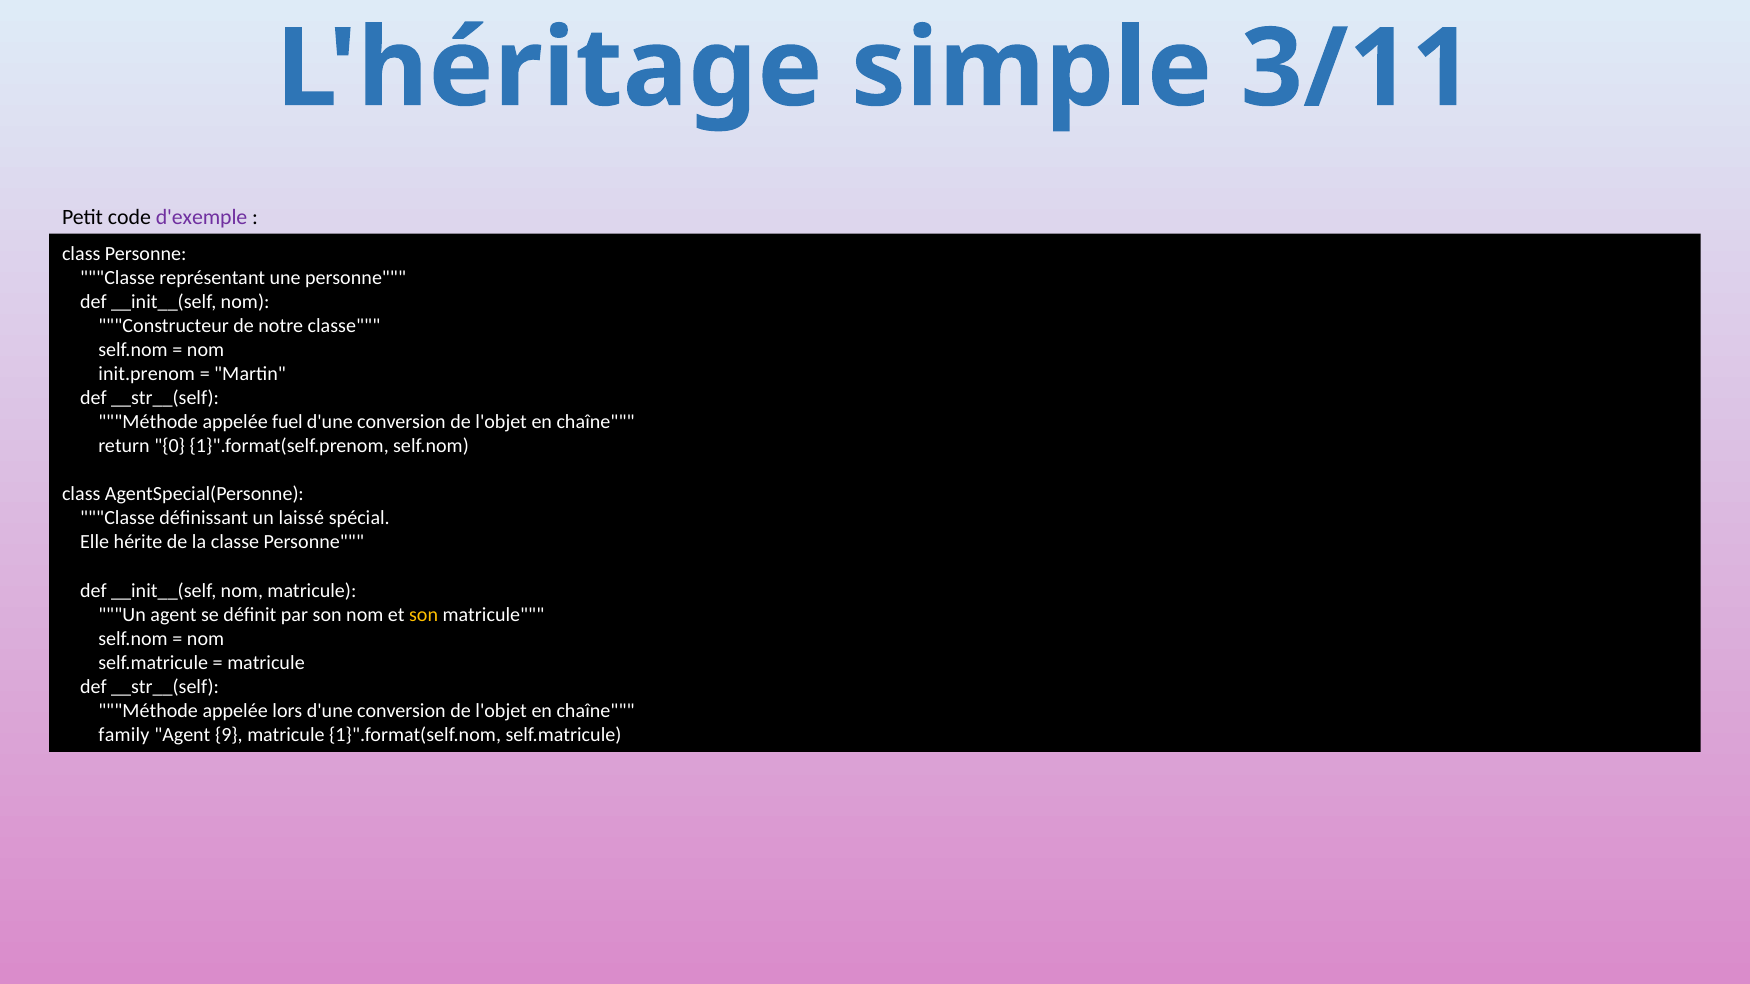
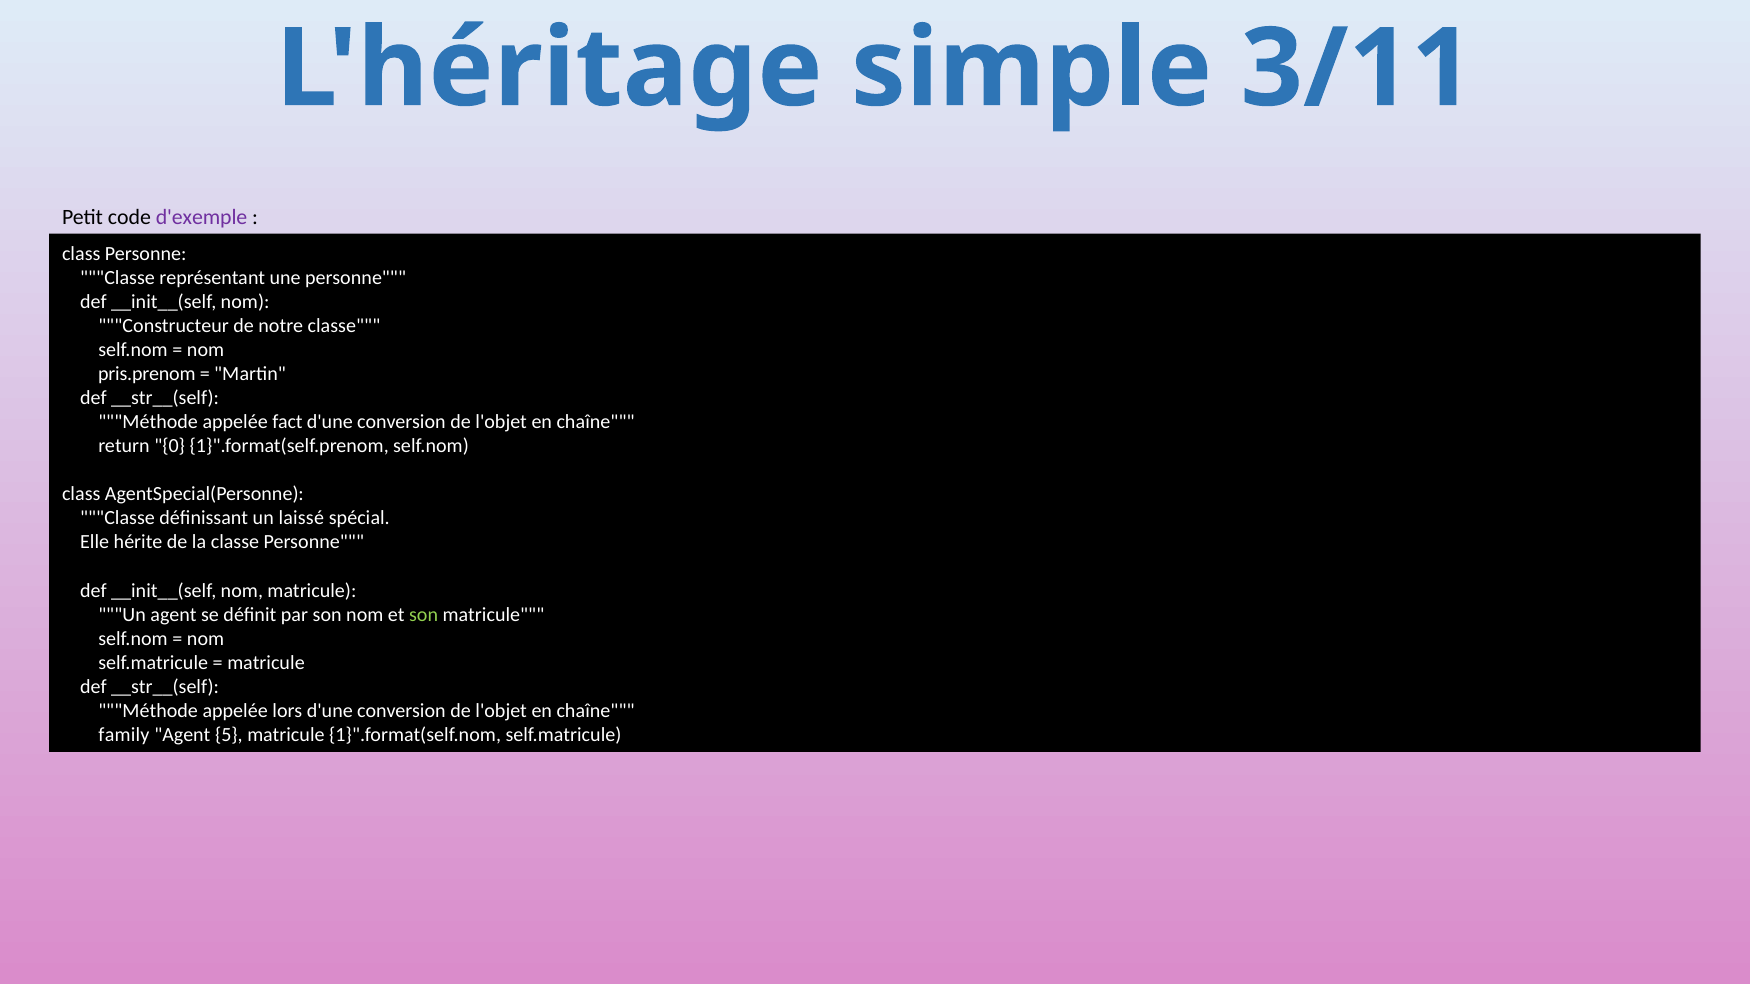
init.prenom: init.prenom -> pris.prenom (147, 374)
fuel: fuel -> fact (287, 422)
son colour: yellow -> light green (424, 615)
9: 9 -> 5 (229, 735)
